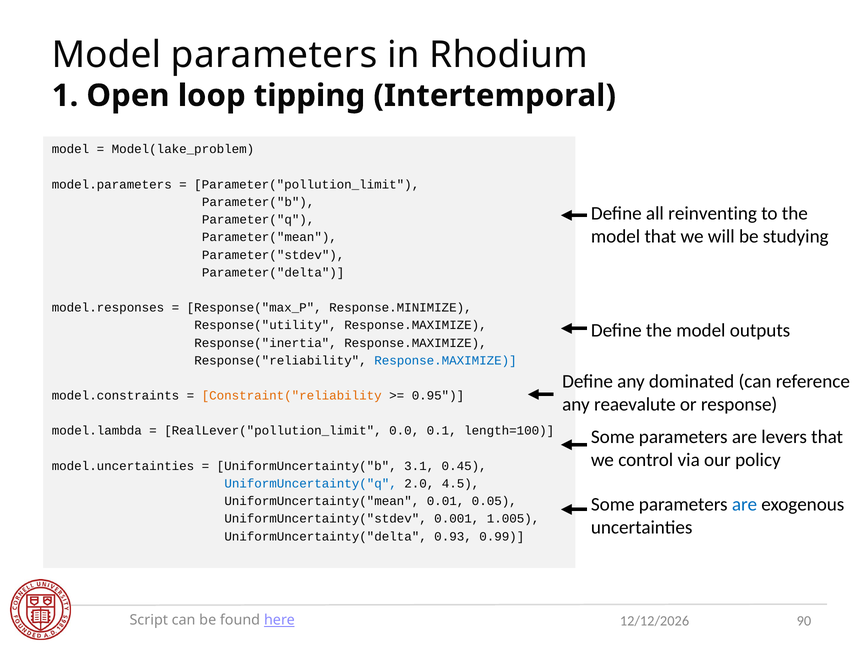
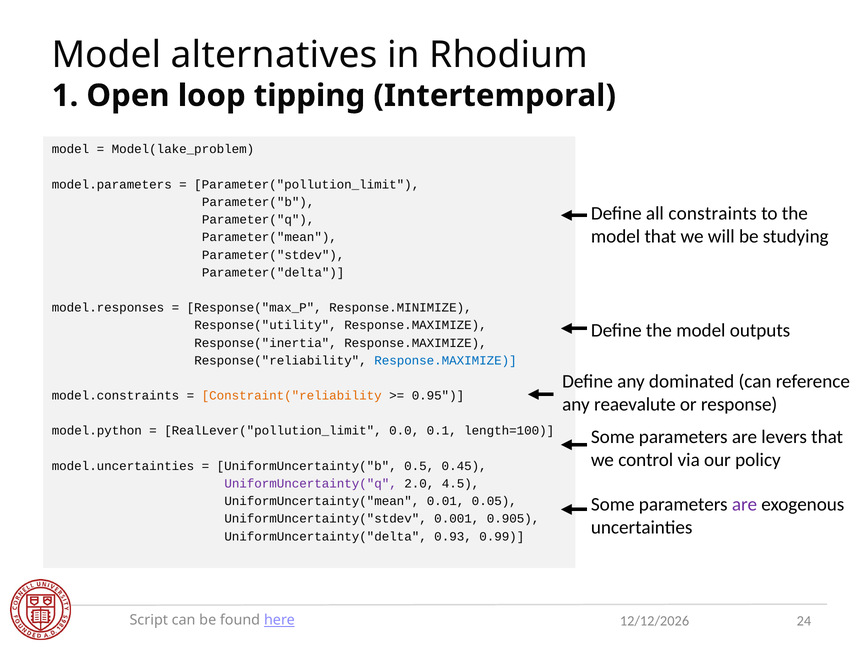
Model parameters: parameters -> alternatives (274, 55)
reinventing: reinventing -> constraints (713, 214)
model.lambda: model.lambda -> model.python (97, 431)
3.1: 3.1 -> 0.5 (419, 466)
UniformUncertainty("q colour: blue -> purple (311, 484)
are colour: blue -> purple (745, 504)
1.005: 1.005 -> 0.905 (513, 519)
90: 90 -> 24 (804, 621)
